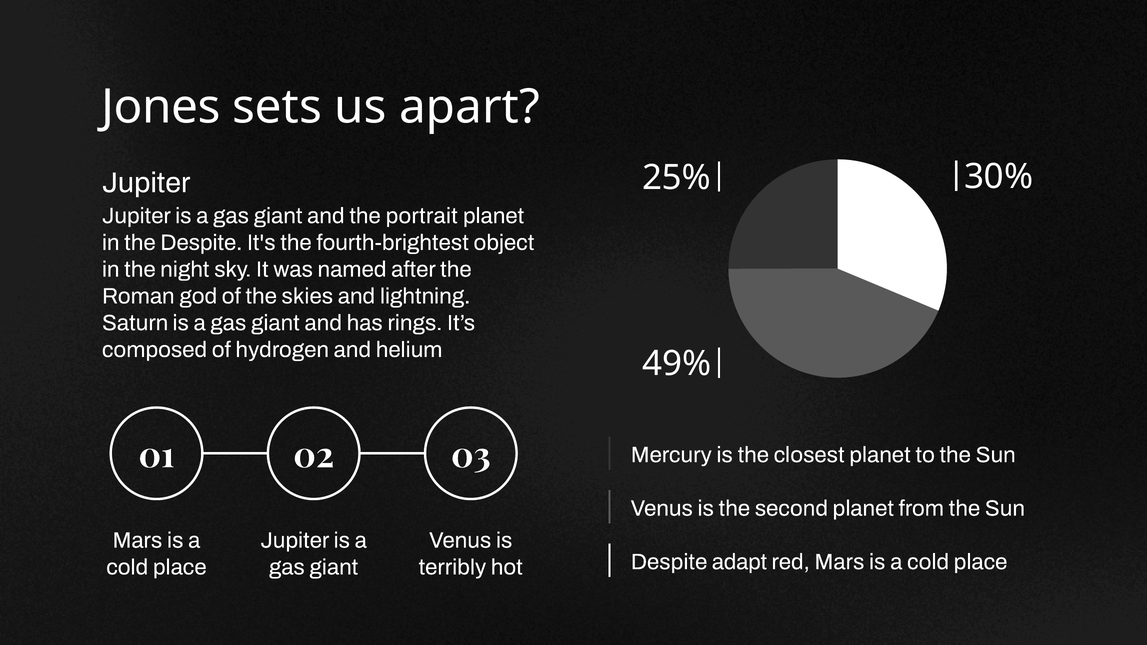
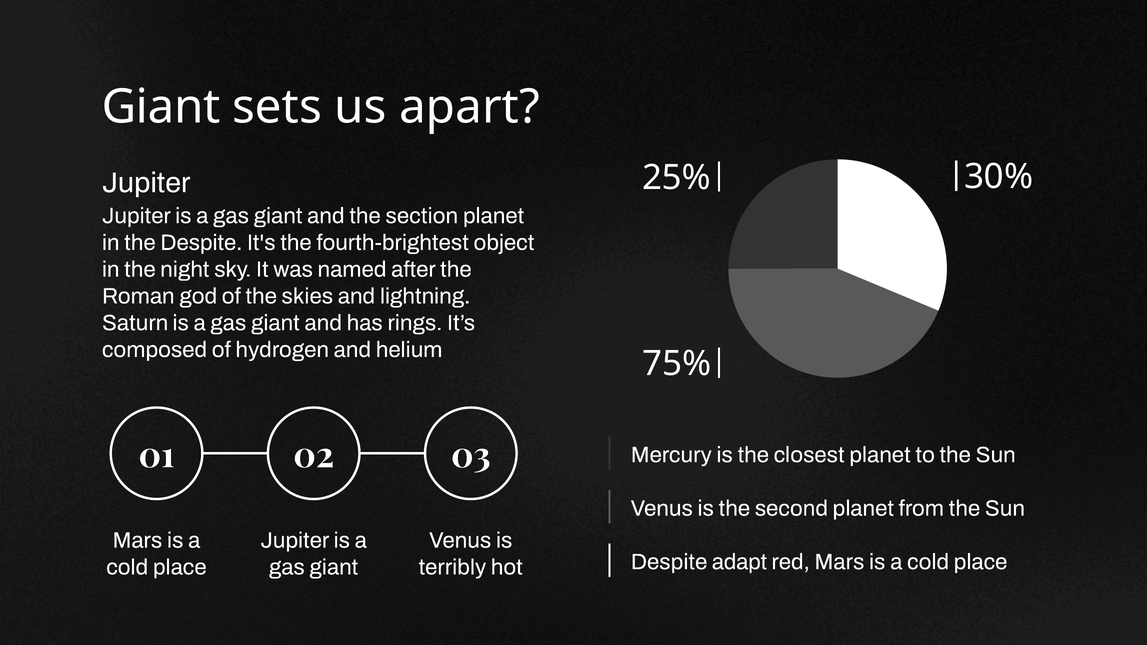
Jones: Jones -> Giant (161, 107)
portrait: portrait -> section (422, 216)
49%: 49% -> 75% (677, 364)
